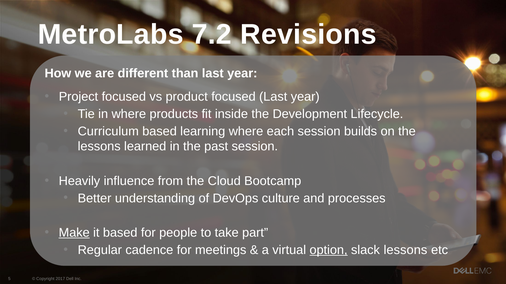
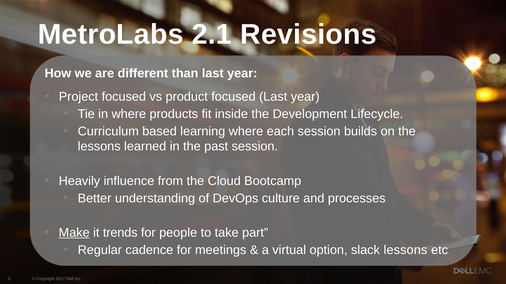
7.2: 7.2 -> 2.1 (212, 34)
it based: based -> trends (120, 233)
option underline: present -> none (329, 250)
